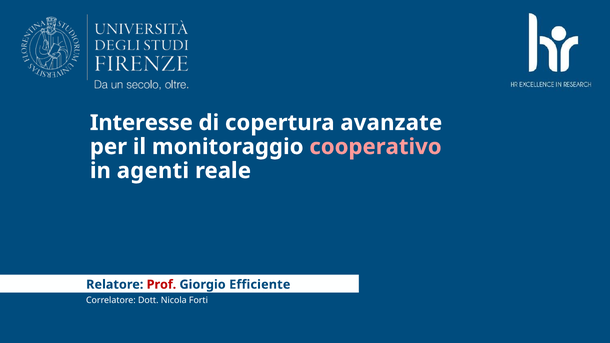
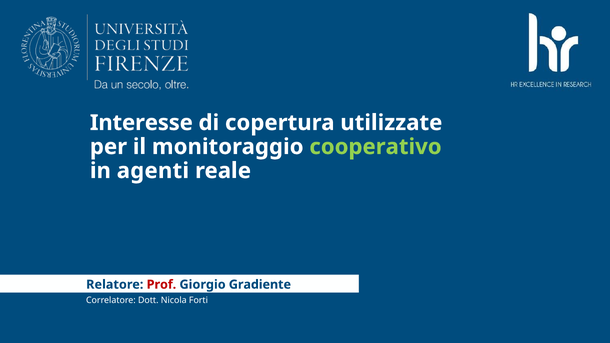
avanzate: avanzate -> utilizzate (391, 123)
cooperativo colour: pink -> light green (375, 147)
Efficiente: Efficiente -> Gradiente (260, 285)
